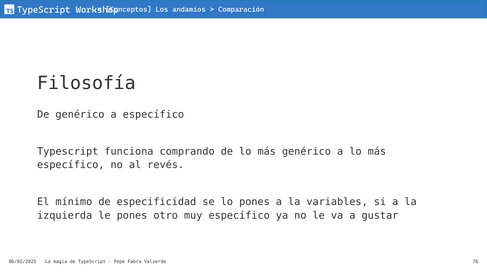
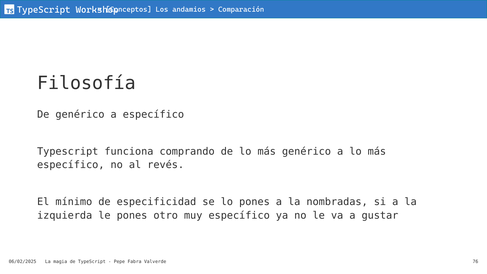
variables: variables -> nombradas (337, 202)
